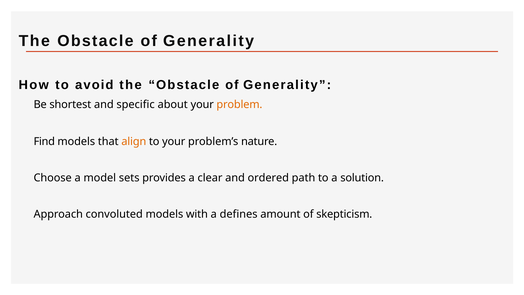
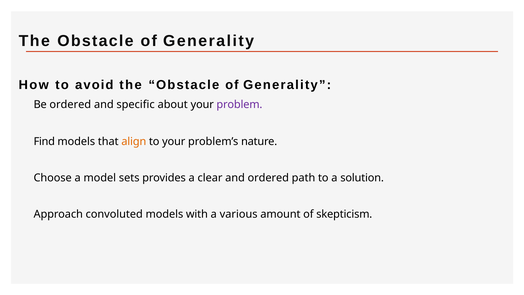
Be shortest: shortest -> ordered (70, 104)
problem colour: orange -> purple (239, 104)
defines: defines -> various (239, 214)
